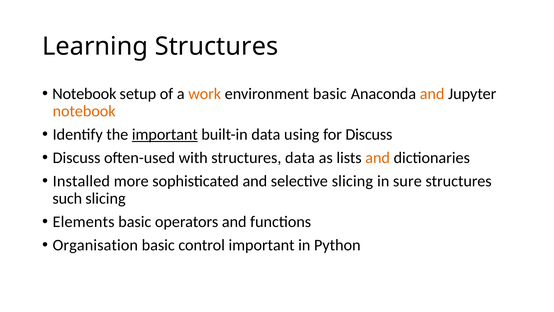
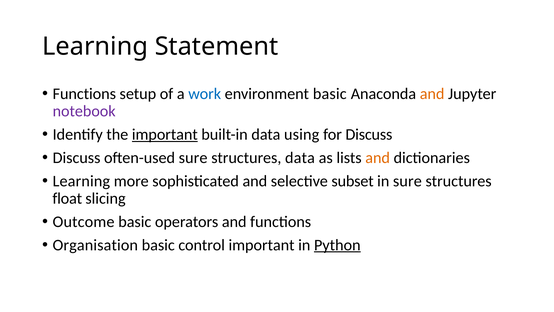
Learning Structures: Structures -> Statement (216, 47)
Notebook: Notebook -> Functions (84, 94)
work colour: orange -> blue (205, 94)
notebook colour: orange -> purple (84, 111)
often-used with: with -> sure (193, 158)
Installed: Installed -> Learning (81, 181)
selective slicing: slicing -> subset (353, 181)
such: such -> float (67, 198)
Elements: Elements -> Outcome (84, 221)
Python underline: none -> present (337, 245)
